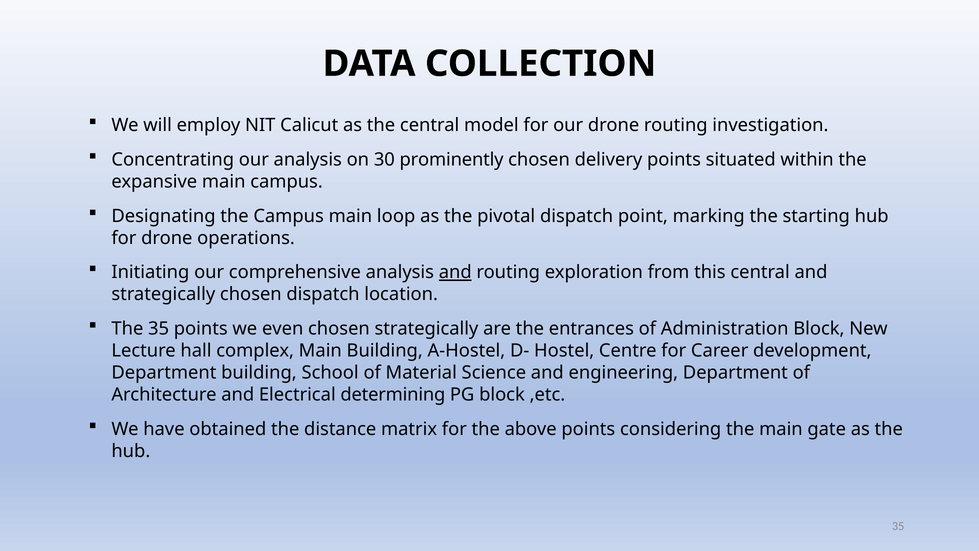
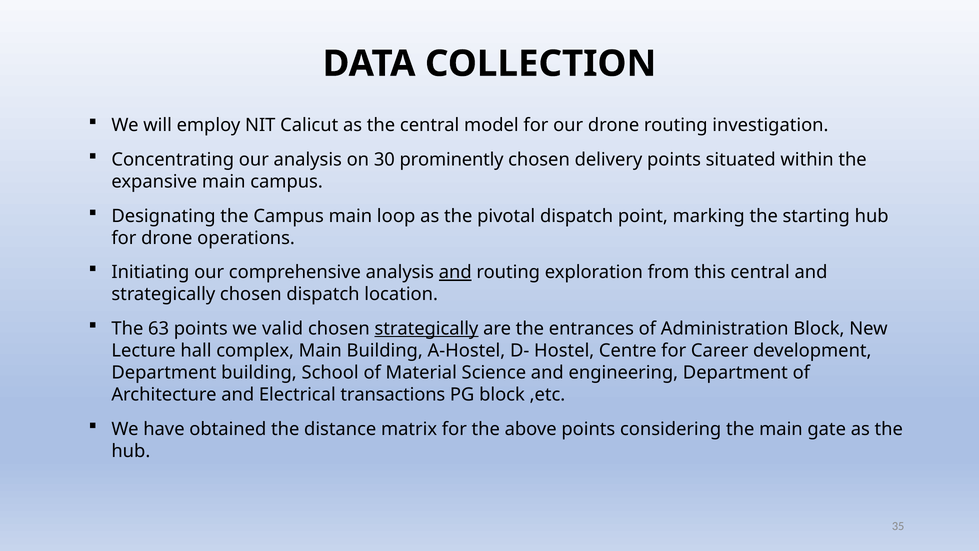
The 35: 35 -> 63 (159, 329)
even: even -> valid (283, 329)
strategically underline: none -> present (426, 329)
determining: determining -> transactions (393, 395)
